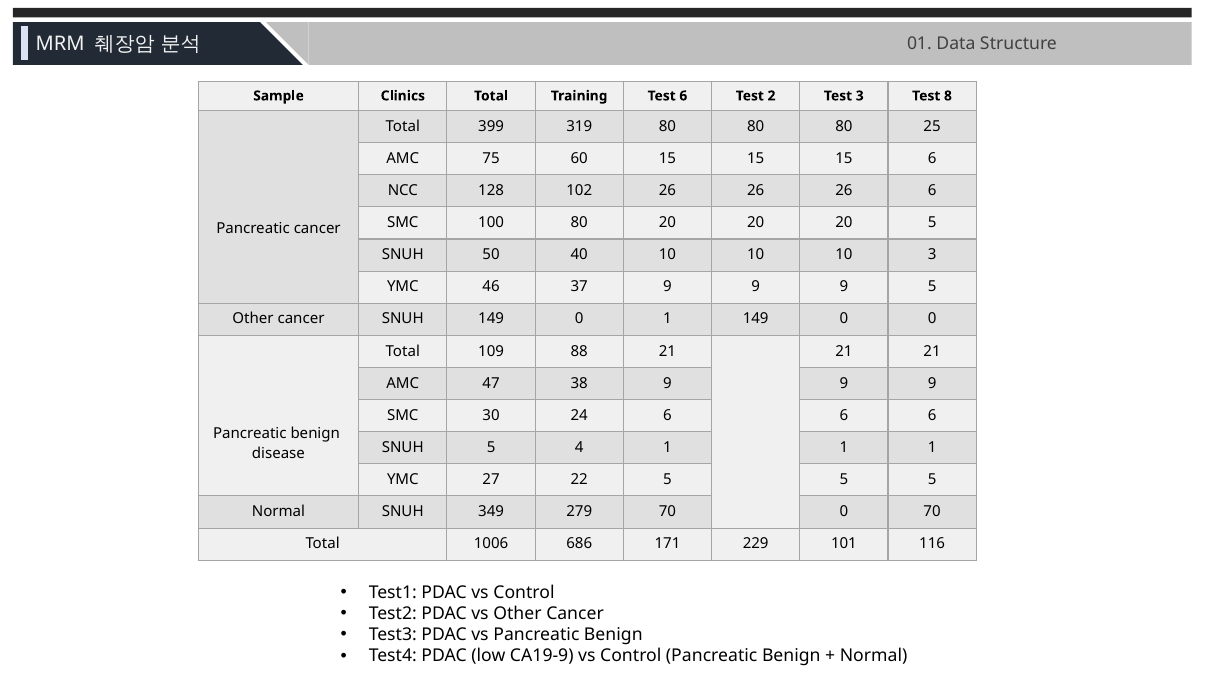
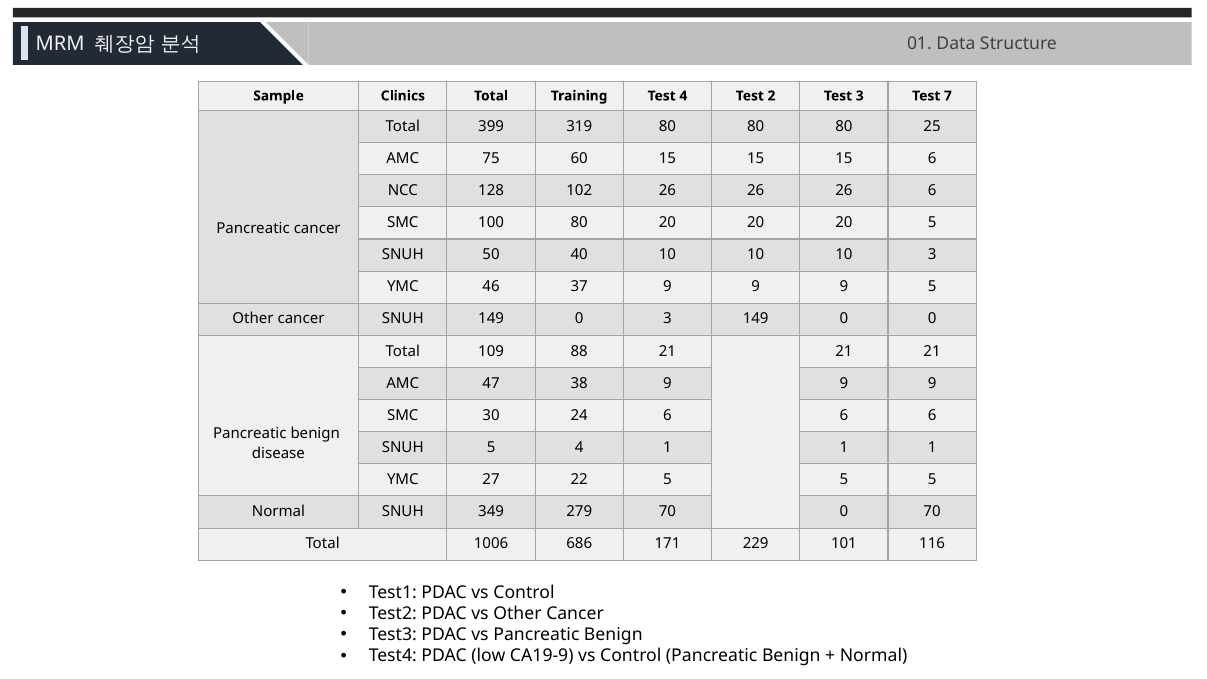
Test 6: 6 -> 4 (683, 96)
8: 8 -> 7 (948, 96)
0 1: 1 -> 3 (667, 319)
